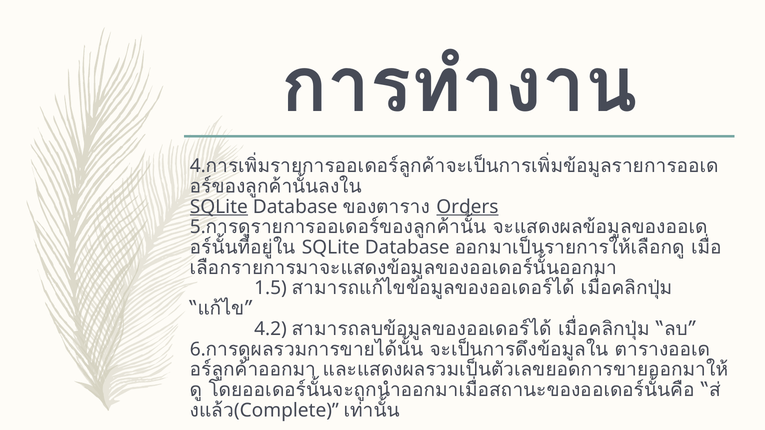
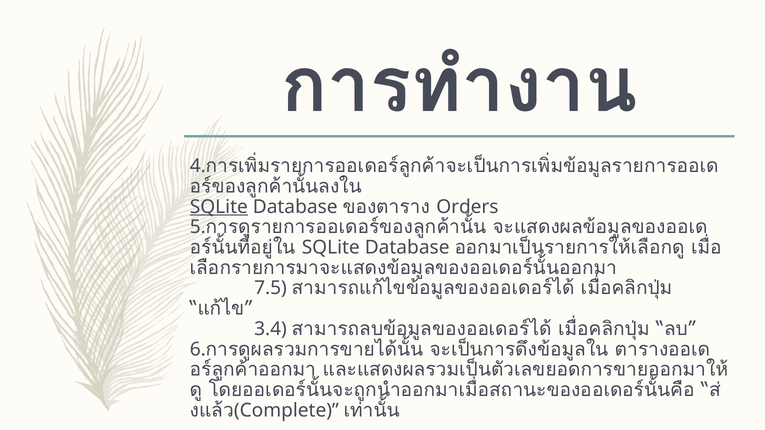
Orders underline: present -> none (467, 207)
1.5: 1.5 -> 7.5 (271, 288)
4.2: 4.2 -> 3.4 (271, 329)
